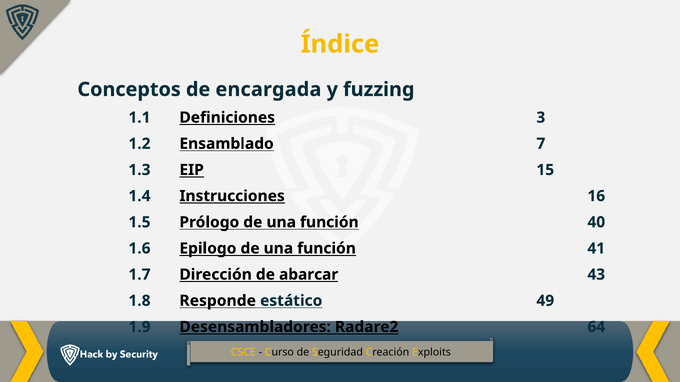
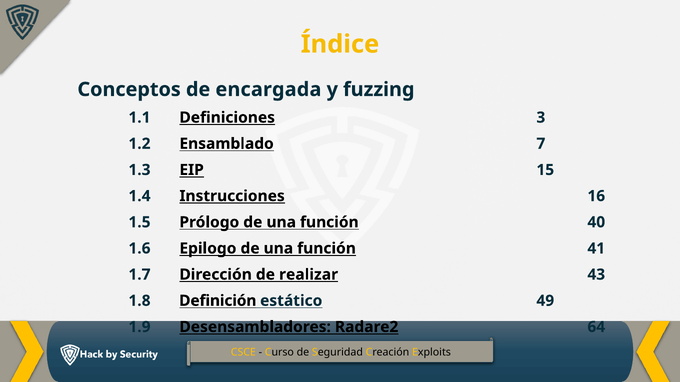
abarcar: abarcar -> realizar (309, 275)
Responde: Responde -> Definición (218, 301)
